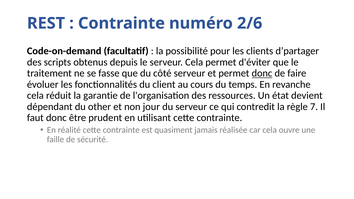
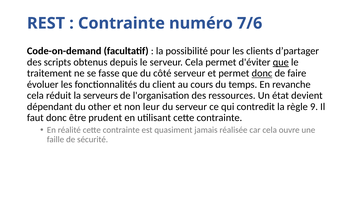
2/6: 2/6 -> 7/6 (250, 23)
que underline: none -> present (281, 62)
garantie: garantie -> serveurs (101, 96)
jour: jour -> leur (151, 107)
7: 7 -> 9 (314, 107)
